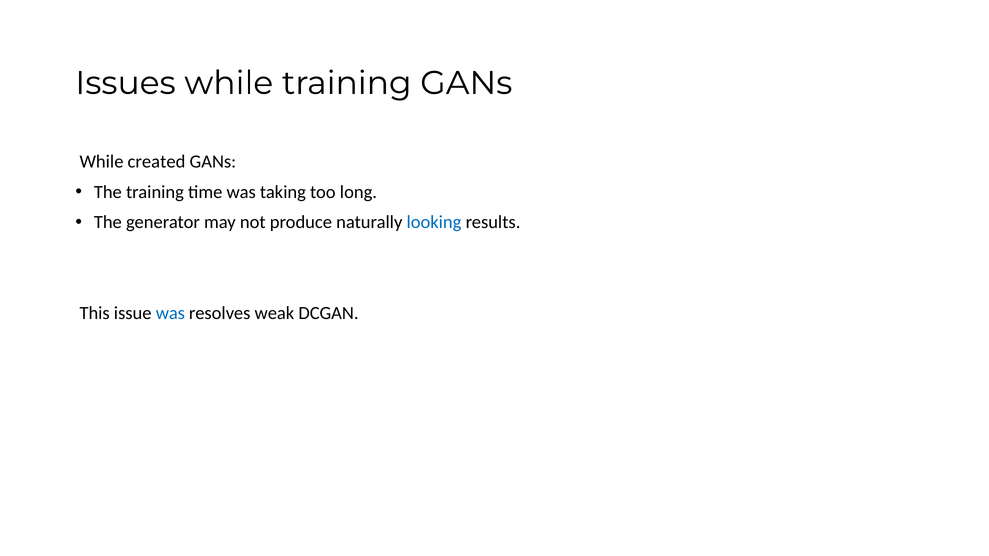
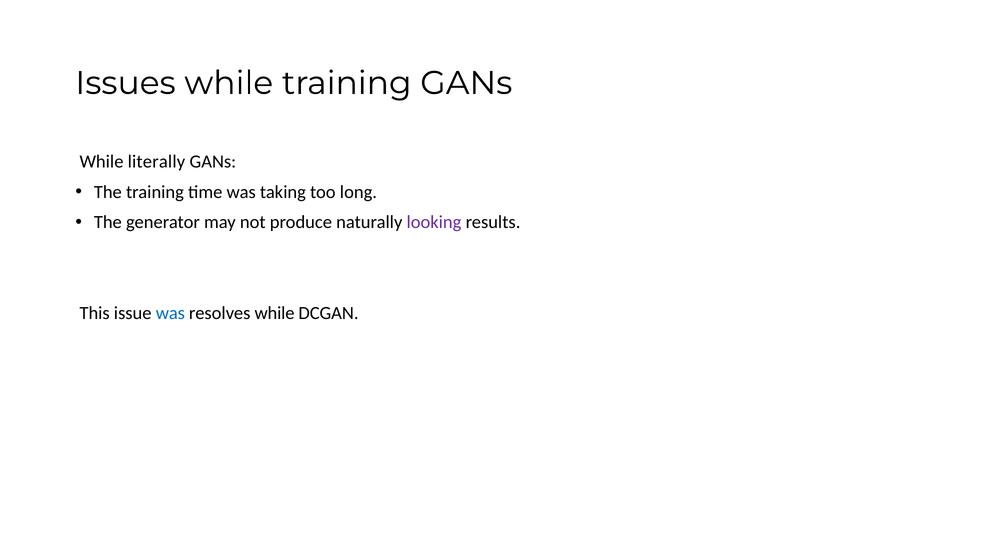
created: created -> literally (156, 162)
looking colour: blue -> purple (434, 222)
resolves weak: weak -> while (275, 313)
